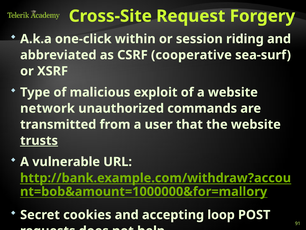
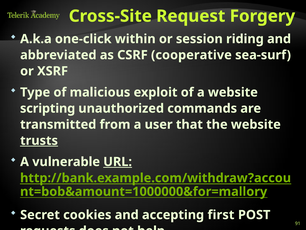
network: network -> scripting (48, 108)
URL underline: none -> present (118, 161)
loop: loop -> first (221, 214)
